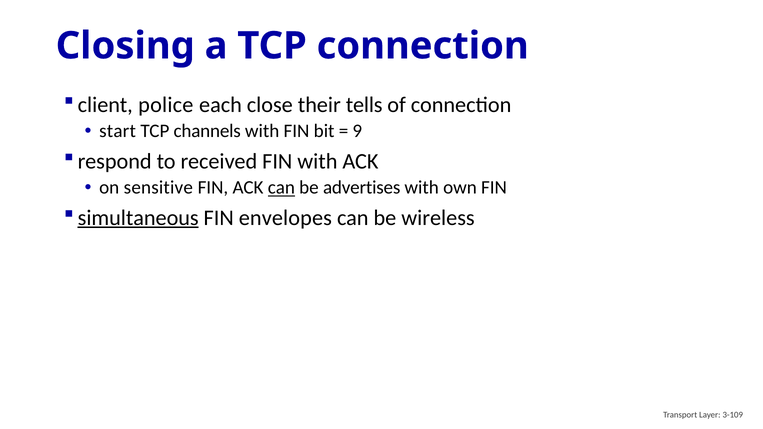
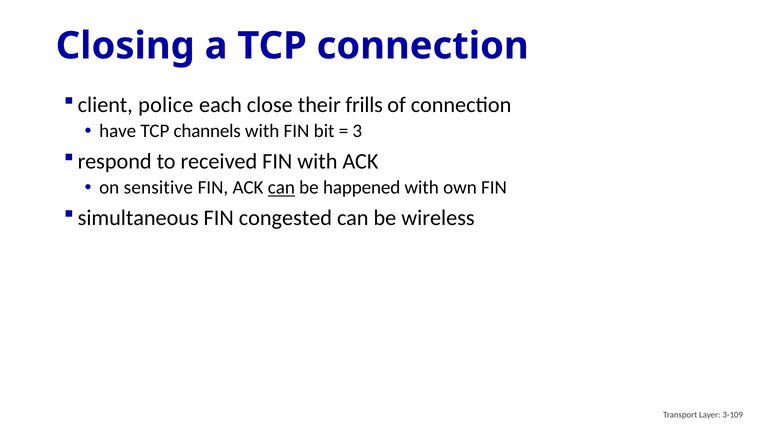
tells: tells -> frills (364, 105)
start: start -> have (118, 131)
9: 9 -> 3 (357, 131)
advertises: advertises -> happened (362, 188)
simultaneous underline: present -> none (138, 218)
envelopes: envelopes -> congested (285, 218)
